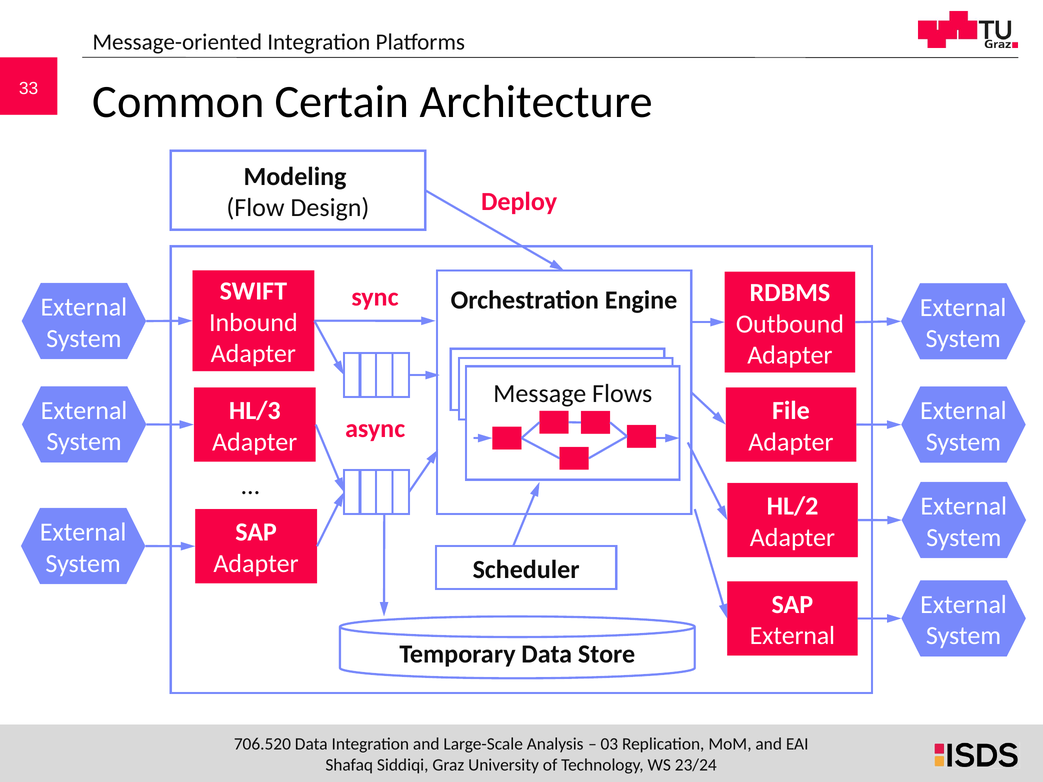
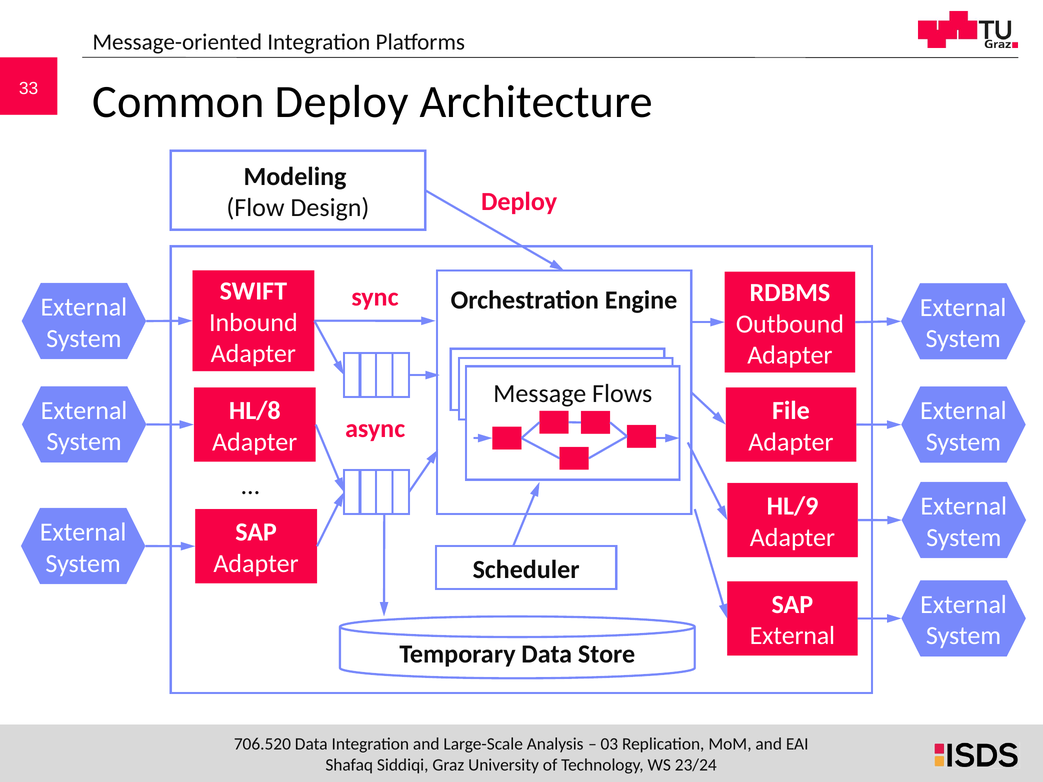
Common Certain: Certain -> Deploy (342, 102)
HL/3: HL/3 -> HL/8 (255, 411)
HL/2: HL/2 -> HL/9 (793, 506)
